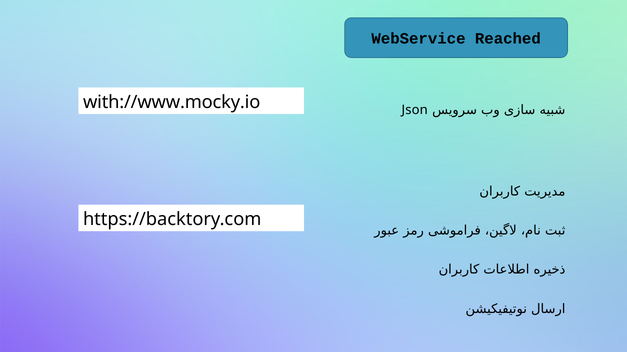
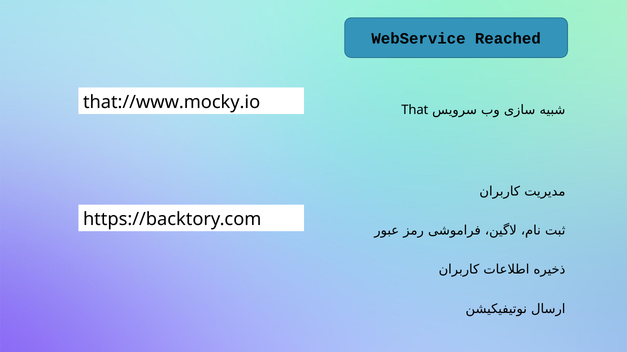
with://www.mocky.io: with://www.mocky.io -> that://www.mocky.io (172, 102)
Json: Json -> That (415, 110)
